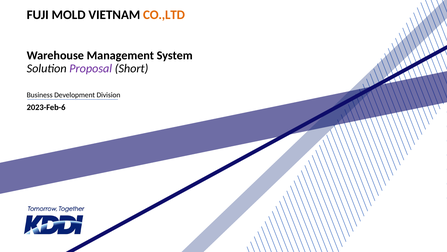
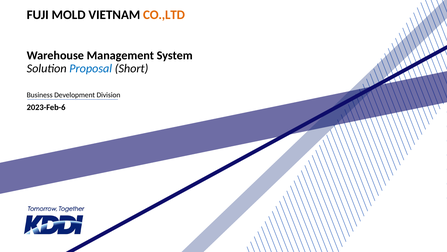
Proposal colour: purple -> blue (91, 68)
